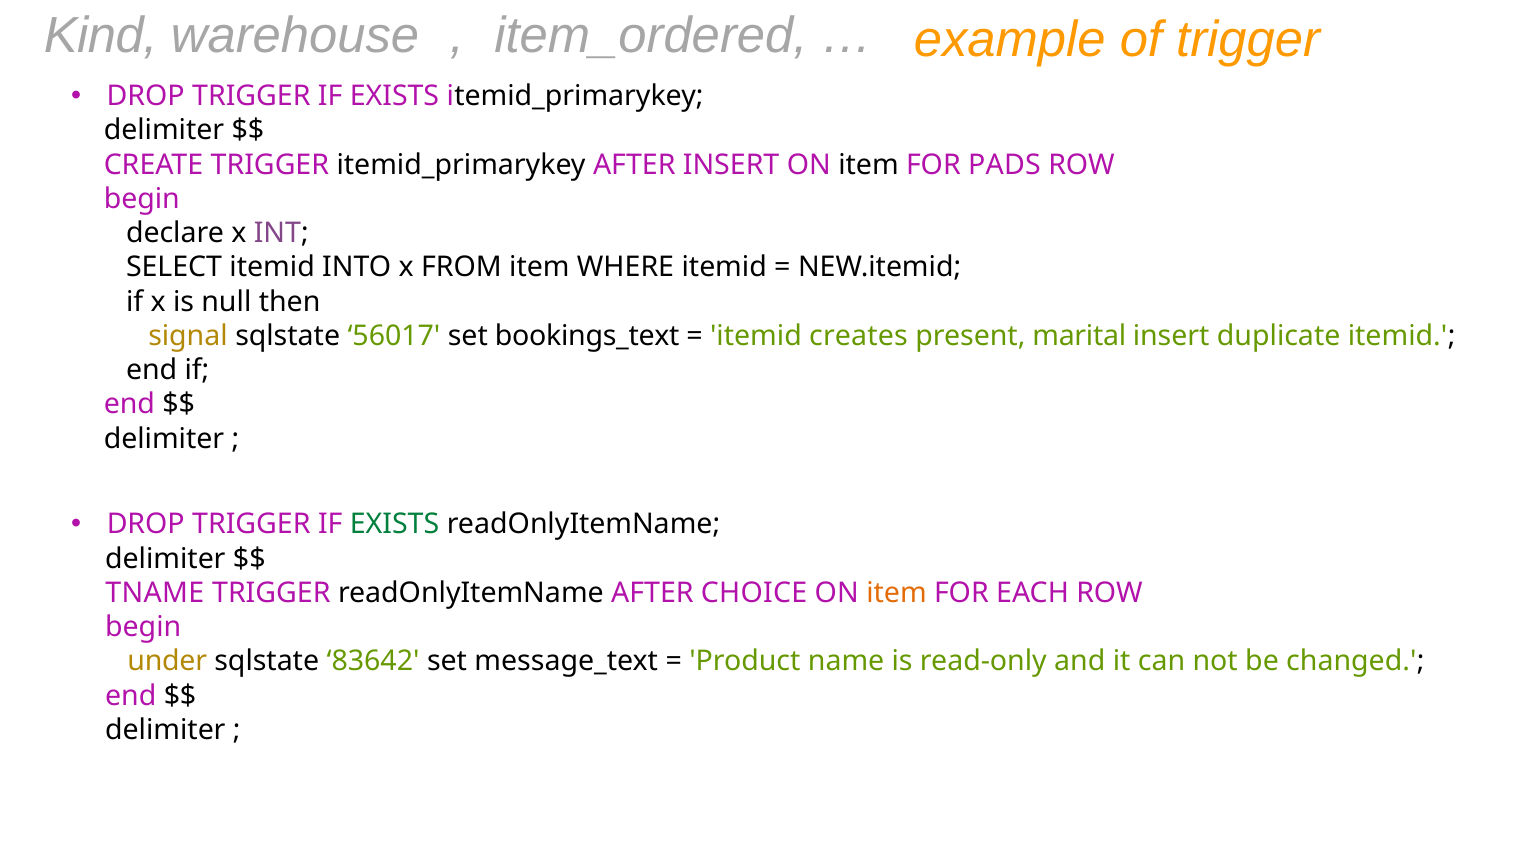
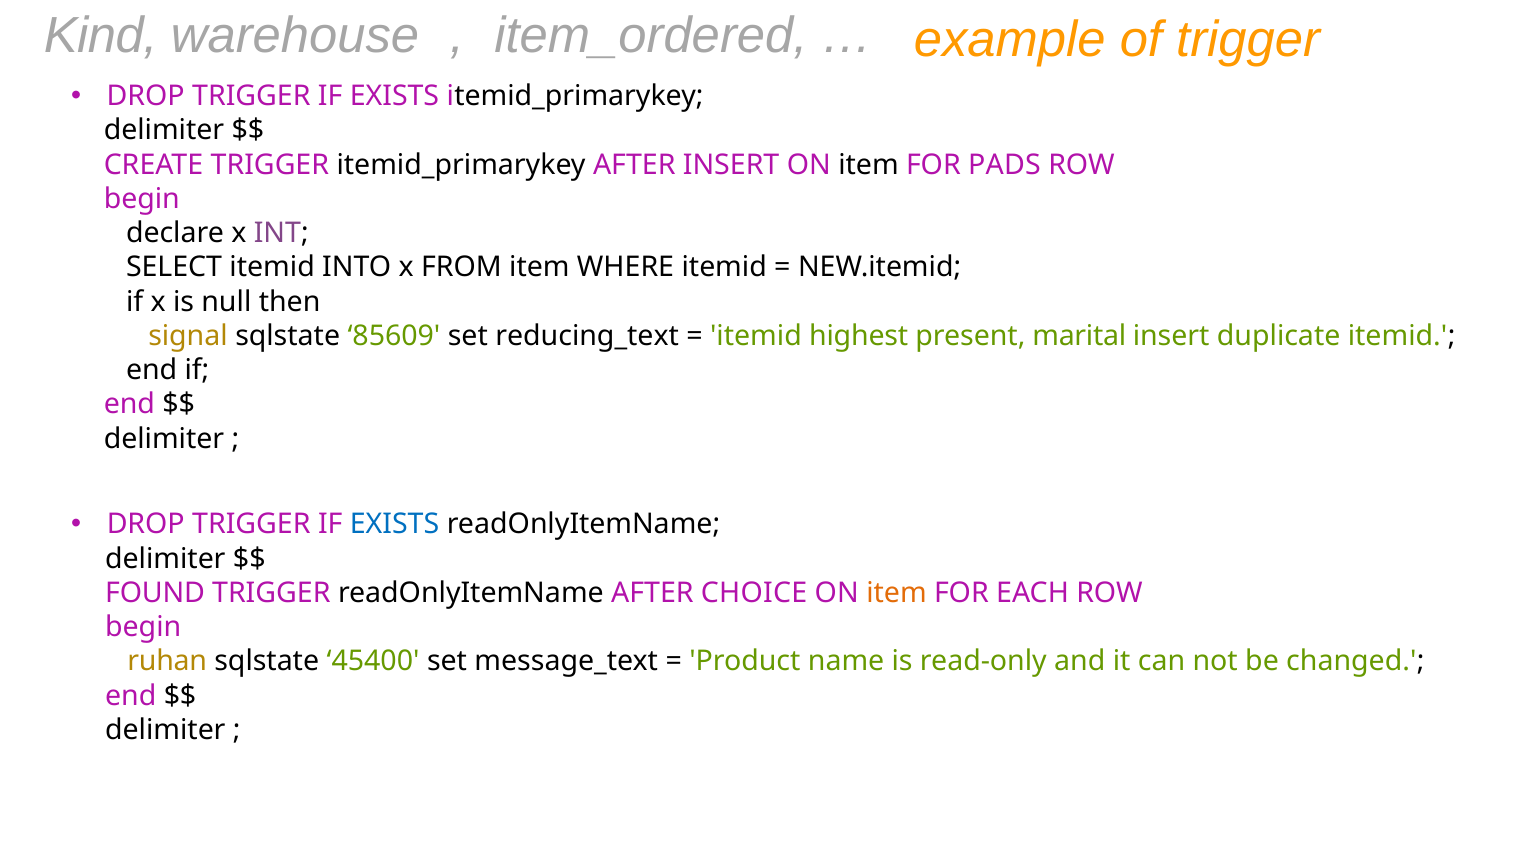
56017: 56017 -> 85609 (394, 336)
bookings_text: bookings_text -> reducing_text (587, 336)
creates: creates -> highest (859, 336)
EXISTS colour: green -> blue (395, 525)
TNAME: TNAME -> FOUND (155, 593)
under: under -> ruhan (167, 662)
83642: 83642 -> 45400 (373, 662)
